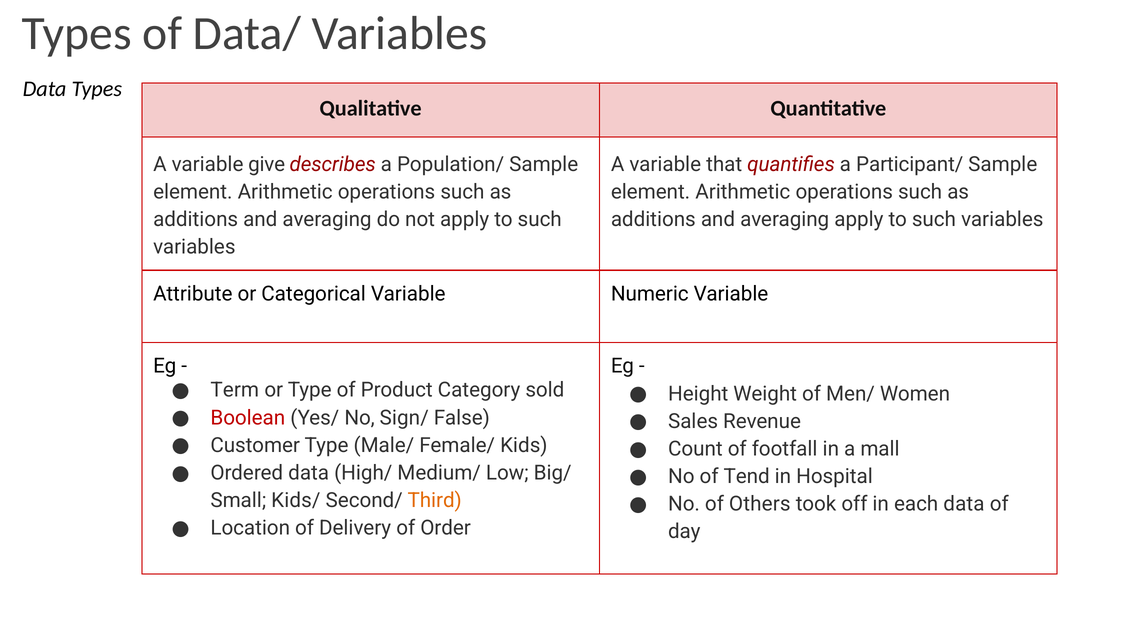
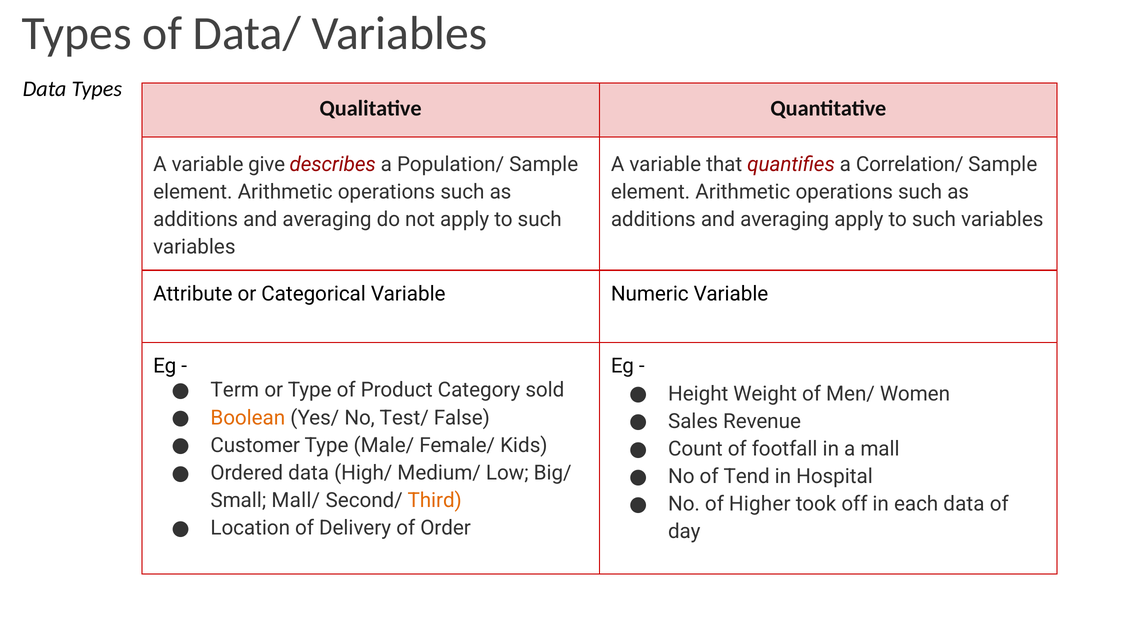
Participant/: Participant/ -> Correlation/ (910, 164)
Boolean colour: red -> orange (248, 417)
Sign/: Sign/ -> Test/ (404, 417)
Kids/: Kids/ -> Mall/ (296, 500)
Others: Others -> Higher (760, 504)
